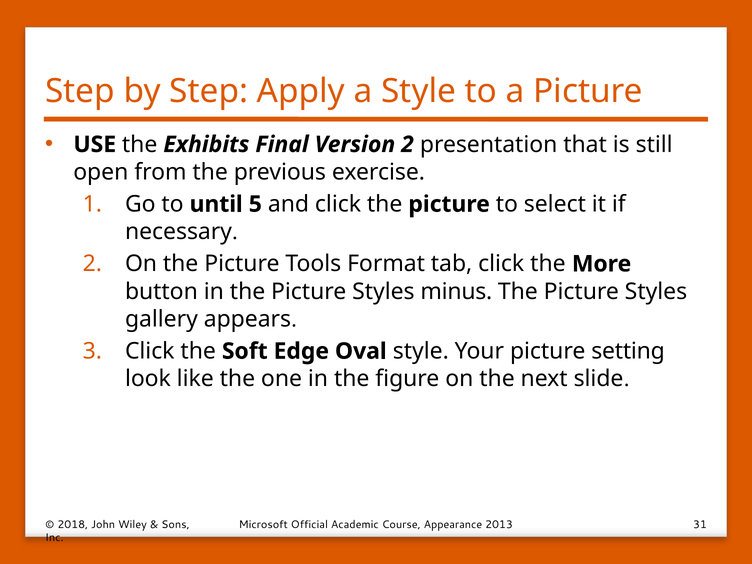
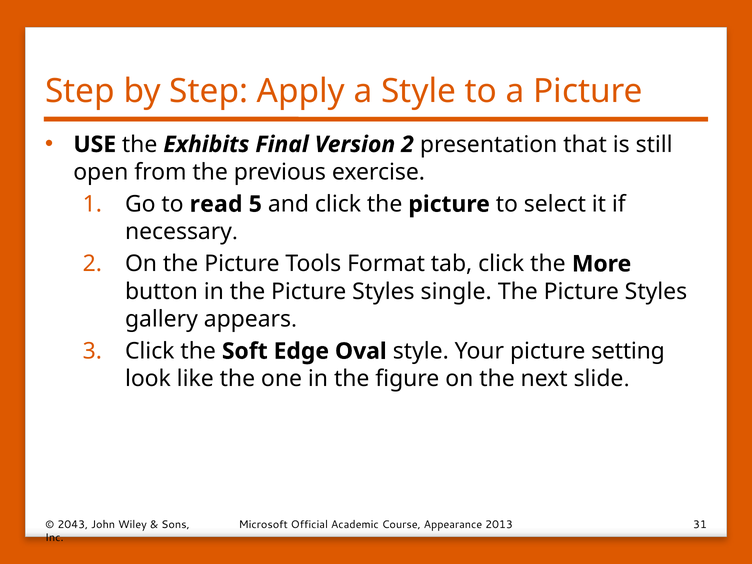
until: until -> read (216, 204)
minus: minus -> single (456, 291)
2018: 2018 -> 2043 (73, 525)
